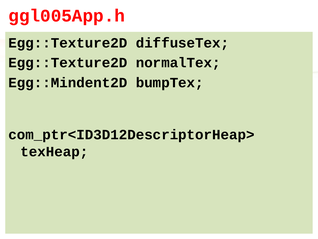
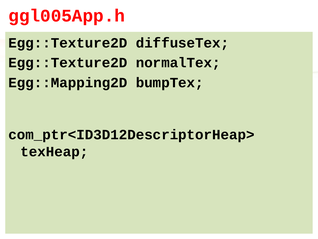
Egg::Mindent2D: Egg::Mindent2D -> Egg::Mapping2D (68, 82)
